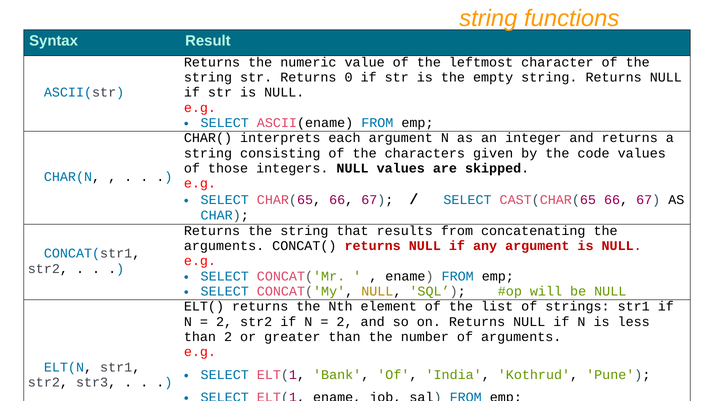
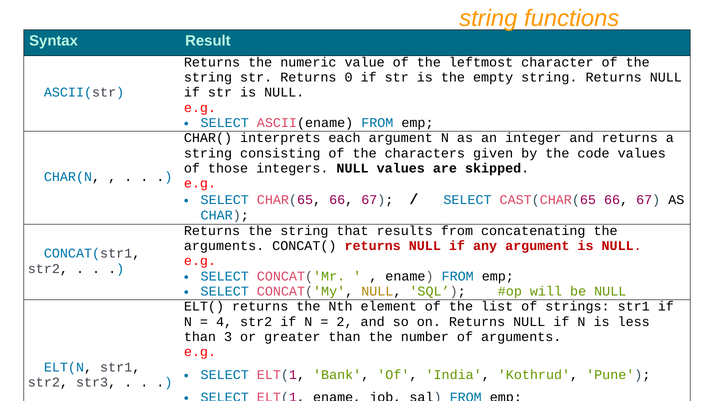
2: 2 -> 4 (224, 322)
than 2: 2 -> 3 (228, 337)
